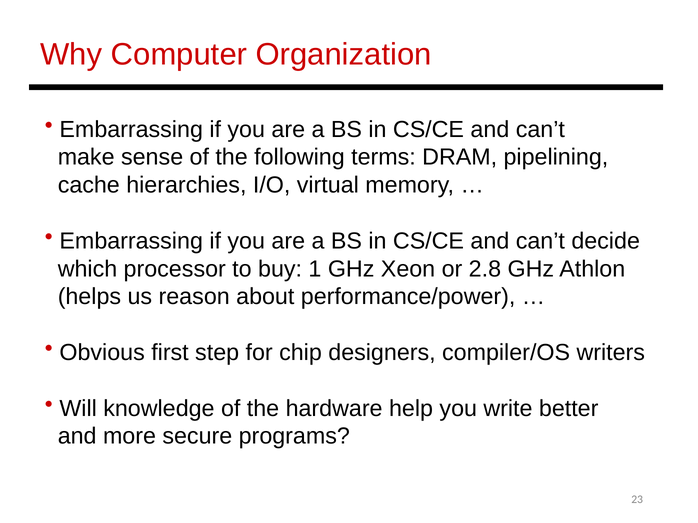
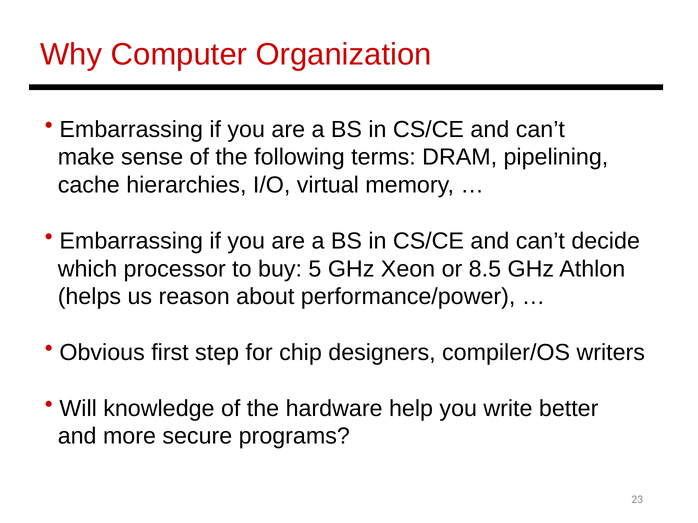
1: 1 -> 5 (315, 269)
2.8: 2.8 -> 8.5 (485, 269)
